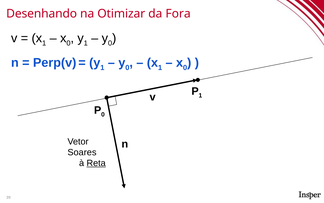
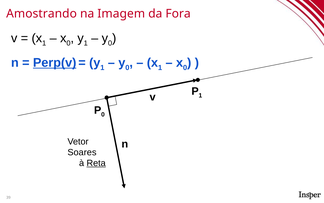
Desenhando: Desenhando -> Amostrando (42, 14)
Otimizar: Otimizar -> Imagem (121, 14)
Perp(v underline: none -> present (55, 63)
